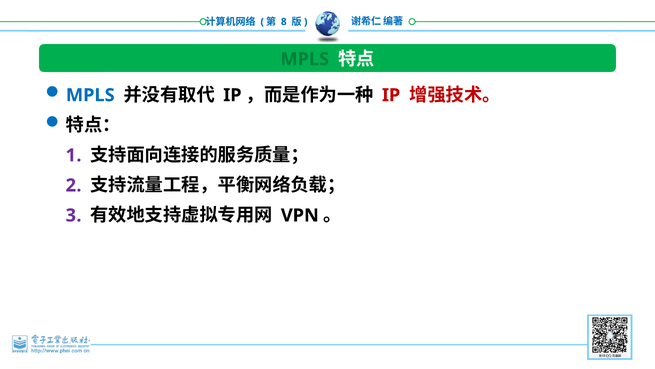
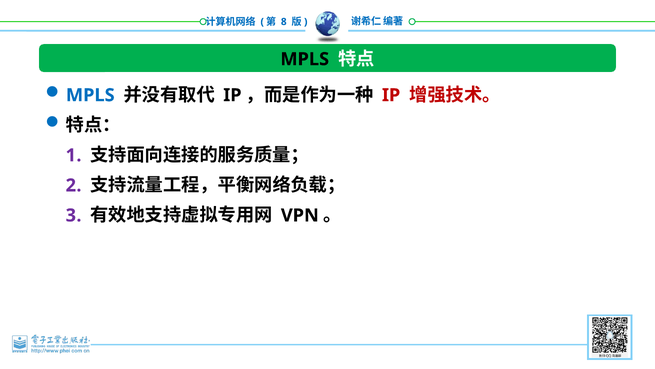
MPLS colour: green -> black (305, 59)
